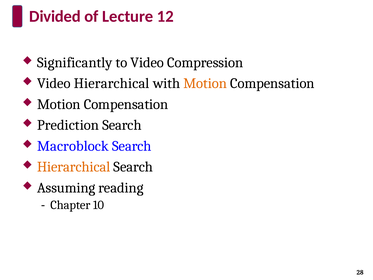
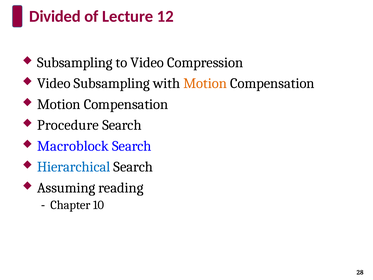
Significantly: Significantly -> Subsampling (75, 62)
Video Hierarchical: Hierarchical -> Subsampling (112, 83)
Prediction: Prediction -> Procedure (68, 125)
Hierarchical colour: orange -> blue (74, 167)
